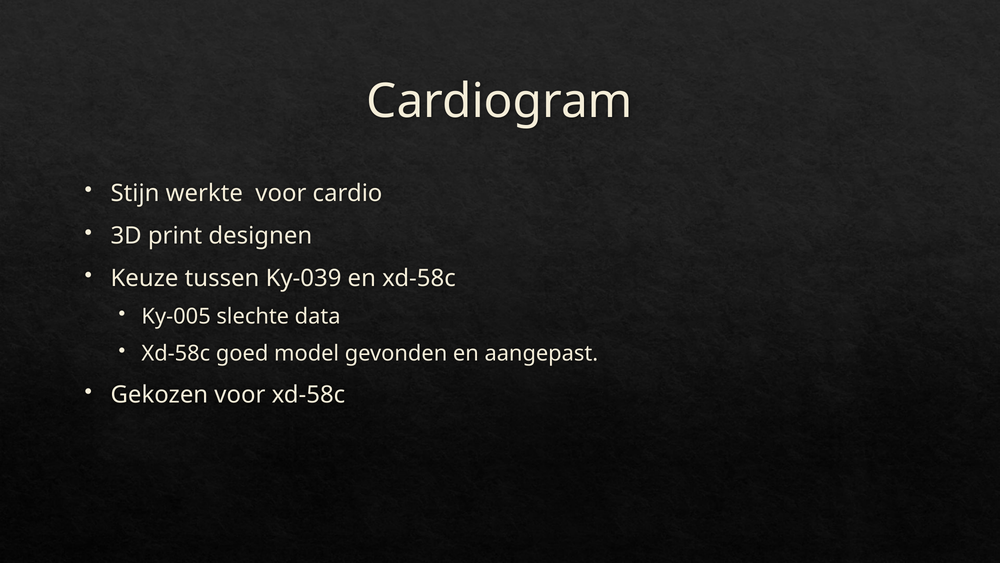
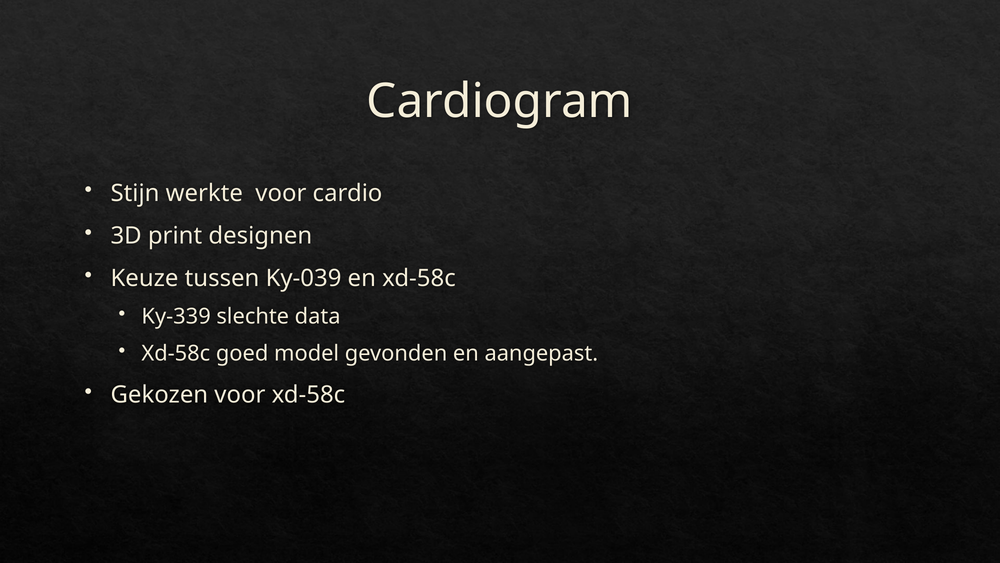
Ky-005: Ky-005 -> Ky-339 (176, 316)
